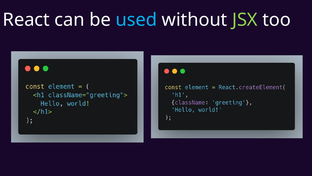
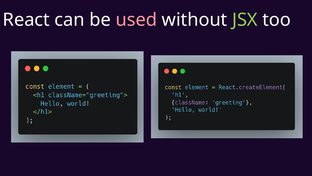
used colour: light blue -> pink (136, 20)
